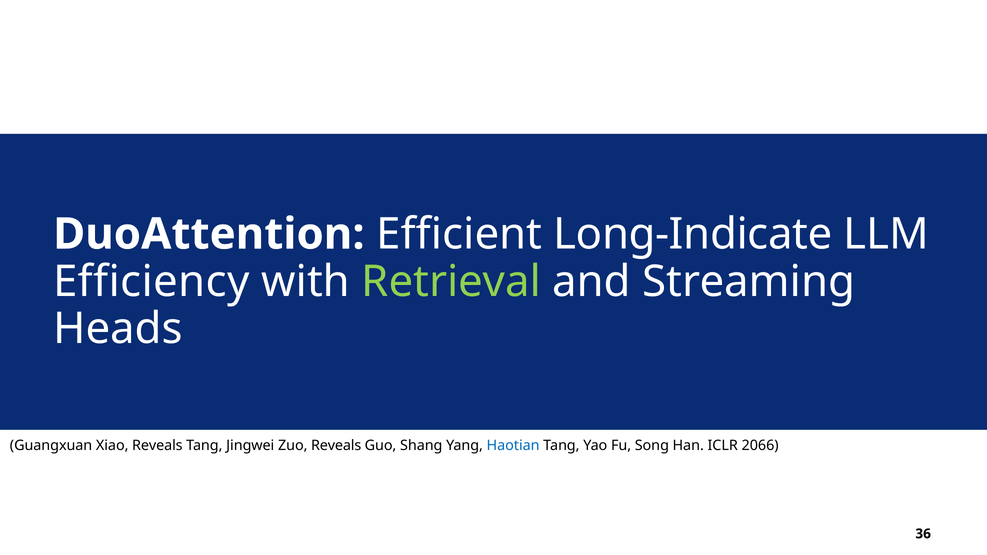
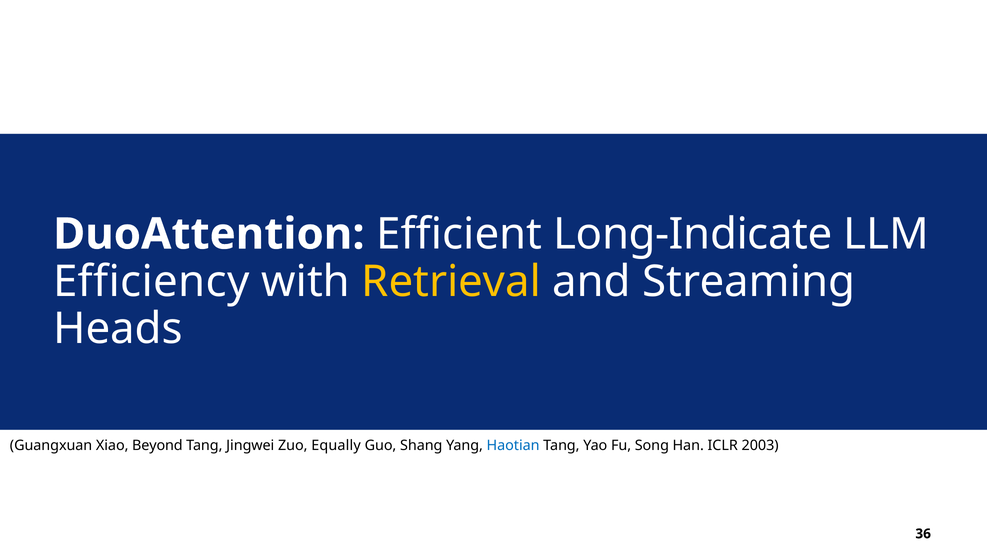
Retrieval colour: light green -> yellow (451, 282)
Xiao Reveals: Reveals -> Beyond (157, 445)
Zuo Reveals: Reveals -> Equally (336, 445)
2066: 2066 -> 2003 (760, 445)
